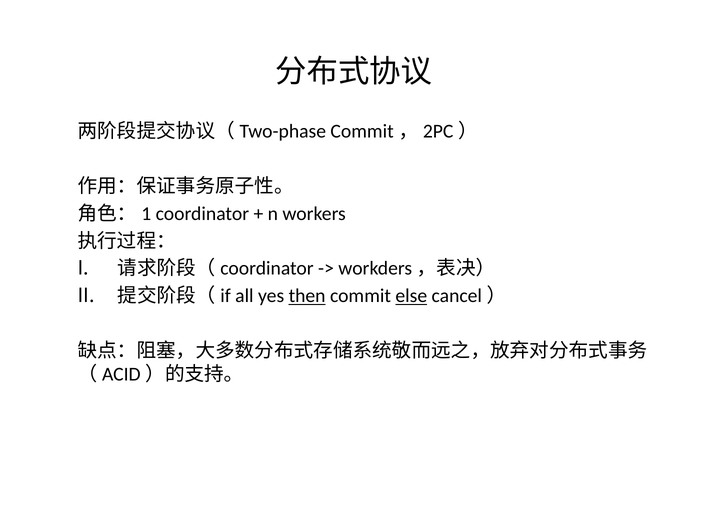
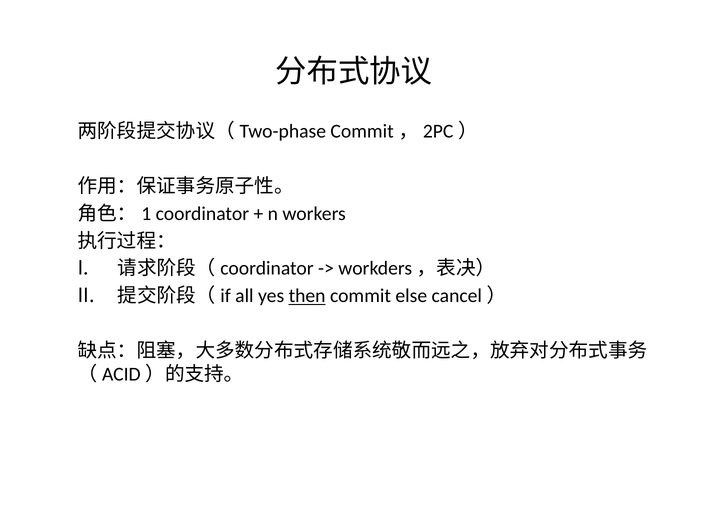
else underline: present -> none (411, 296)
